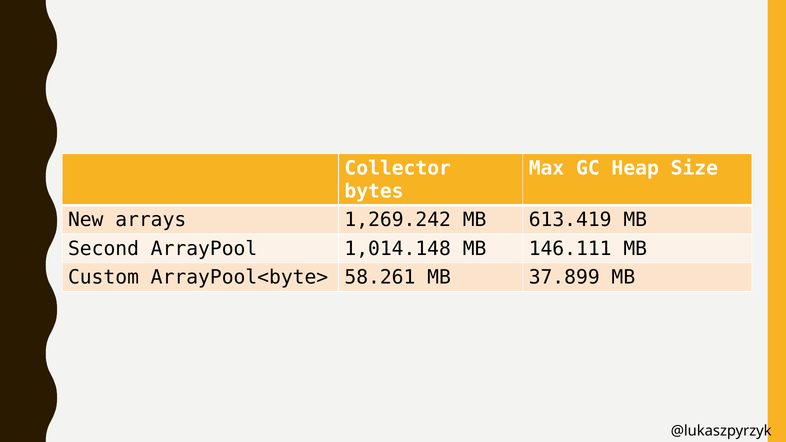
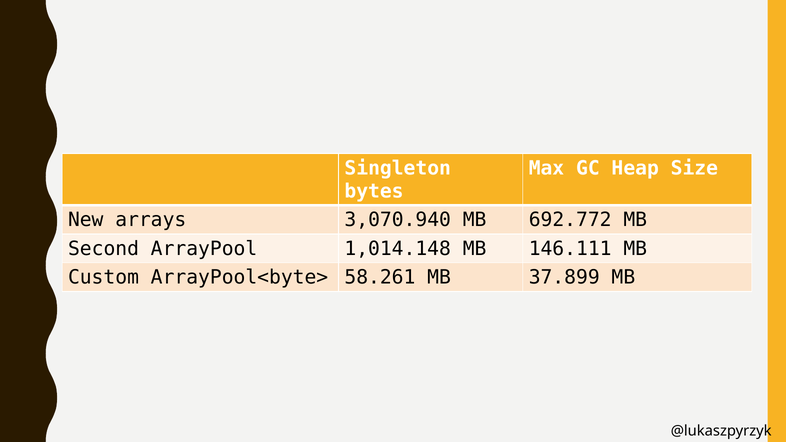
Collector: Collector -> Singleton (398, 168)
1,269.242: 1,269.242 -> 3,070.940 (398, 220)
613.419: 613.419 -> 692.772 (570, 220)
